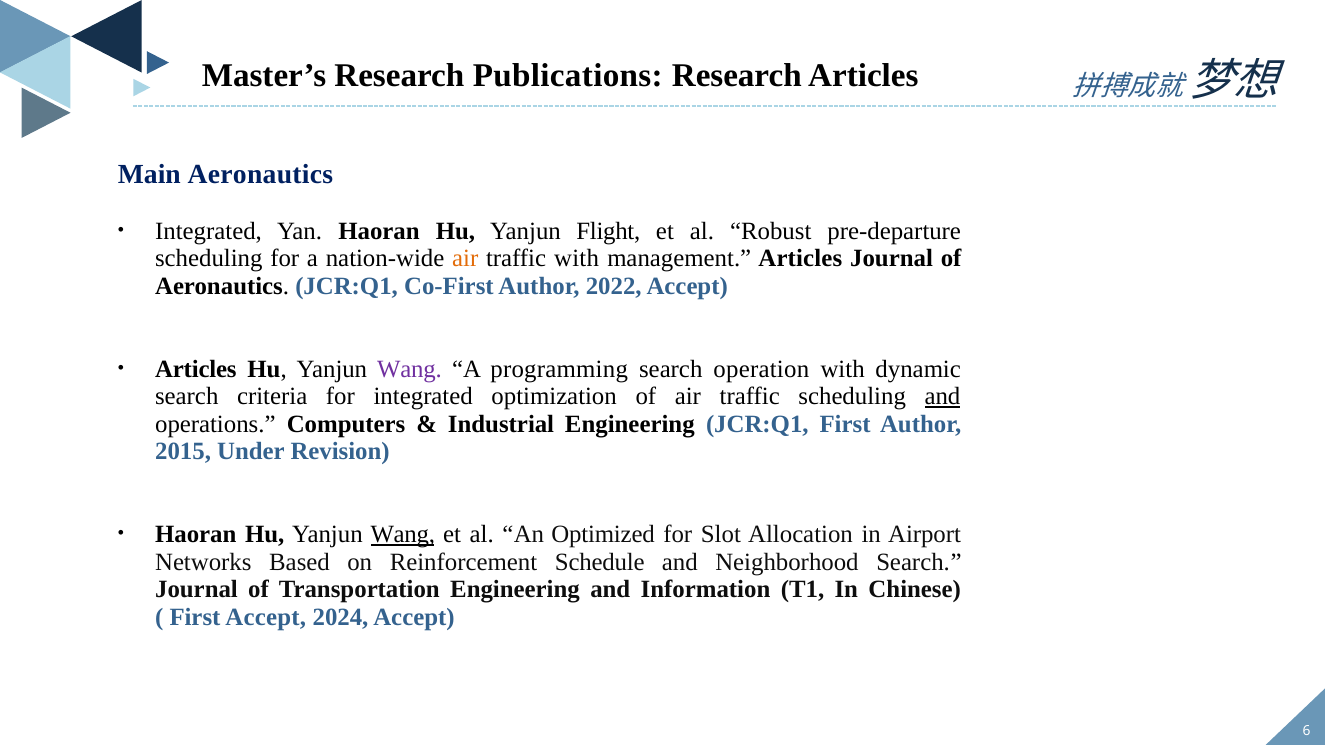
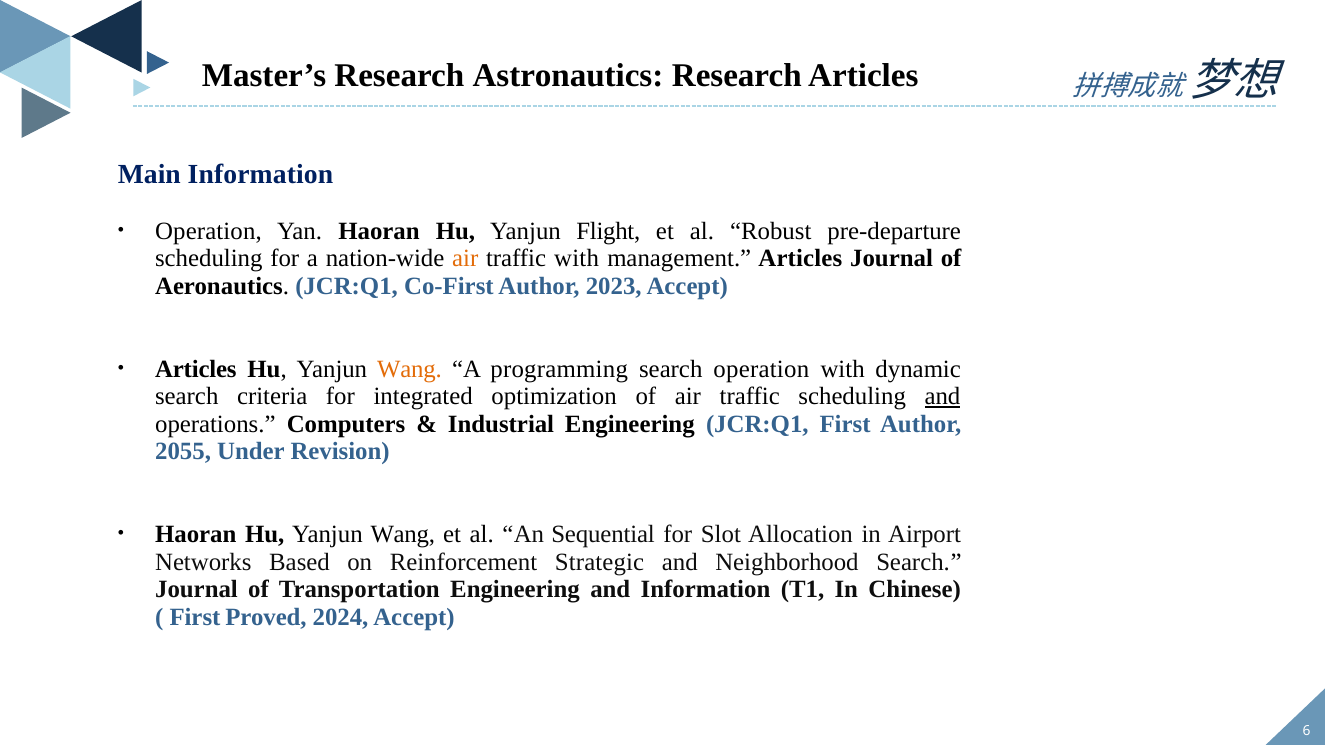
Publications: Publications -> Astronautics (568, 75)
Main Aeronautics: Aeronautics -> Information (260, 174)
Integrated: Integrated -> Operation (208, 231)
2022: 2022 -> 2023 (614, 286)
Wang colour: purple -> orange (409, 369)
2015: 2015 -> 2055 (183, 452)
Wang underline: present -> none (403, 535)
Optimized: Optimized -> Sequential (603, 535)
Schedule: Schedule -> Strategic (600, 562)
First Accept: Accept -> Proved (266, 618)
